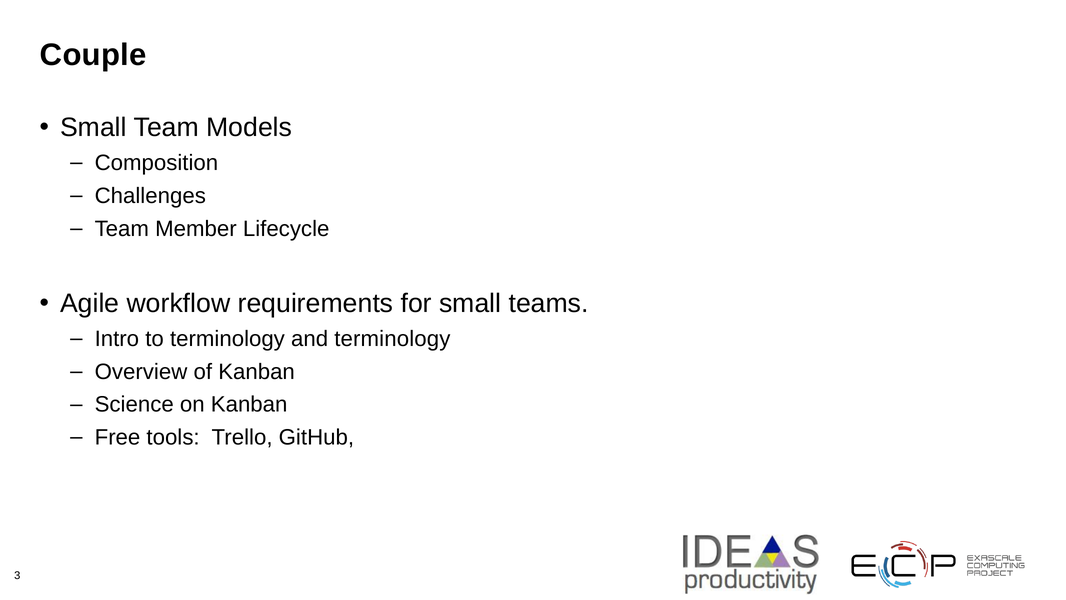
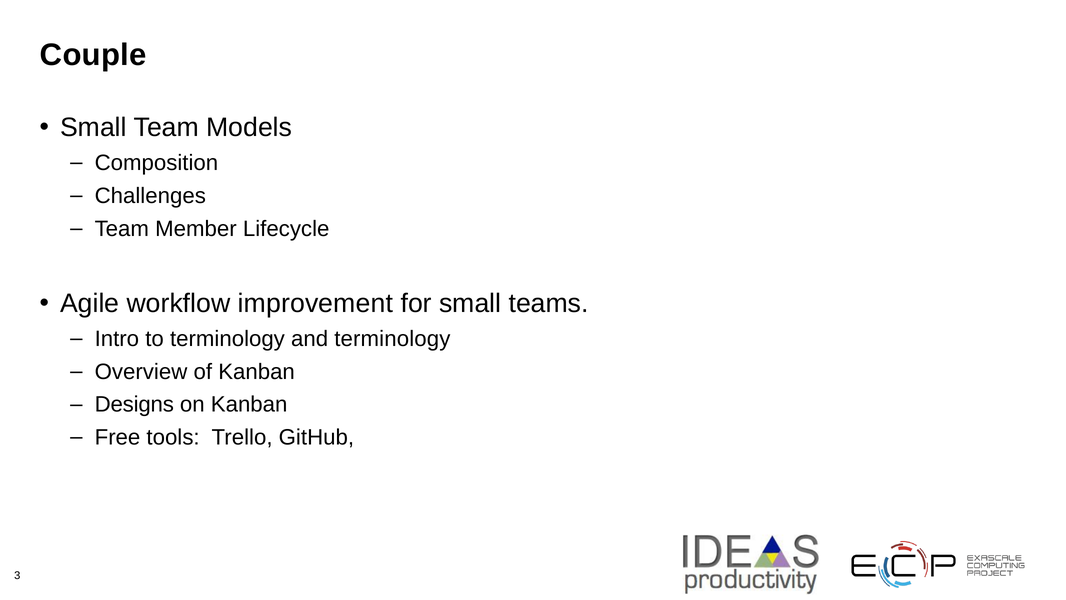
requirements: requirements -> improvement (315, 303)
Science: Science -> Designs (134, 404)
